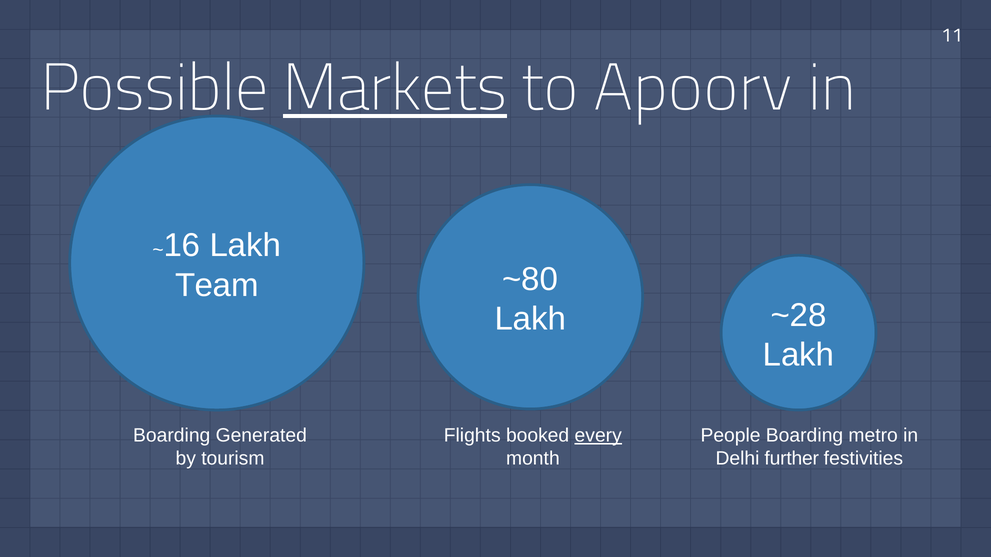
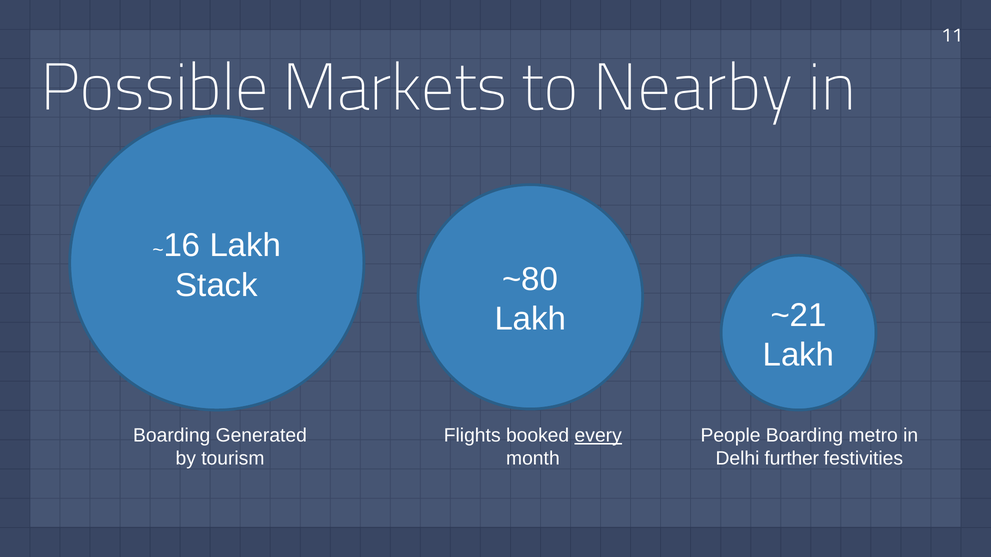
Markets underline: present -> none (395, 88)
Apoorv: Apoorv -> Nearby (693, 88)
Team: Team -> Stack (217, 285)
~28: ~28 -> ~21 (799, 315)
